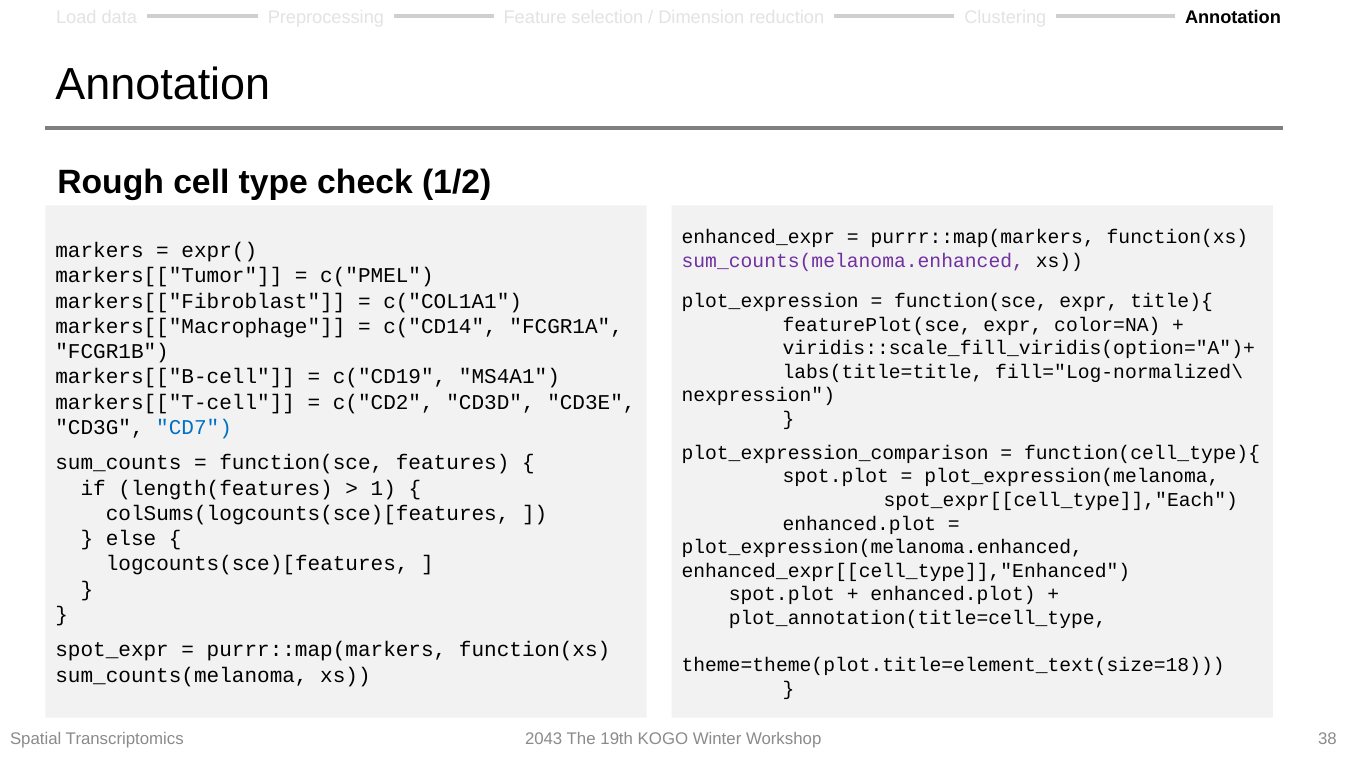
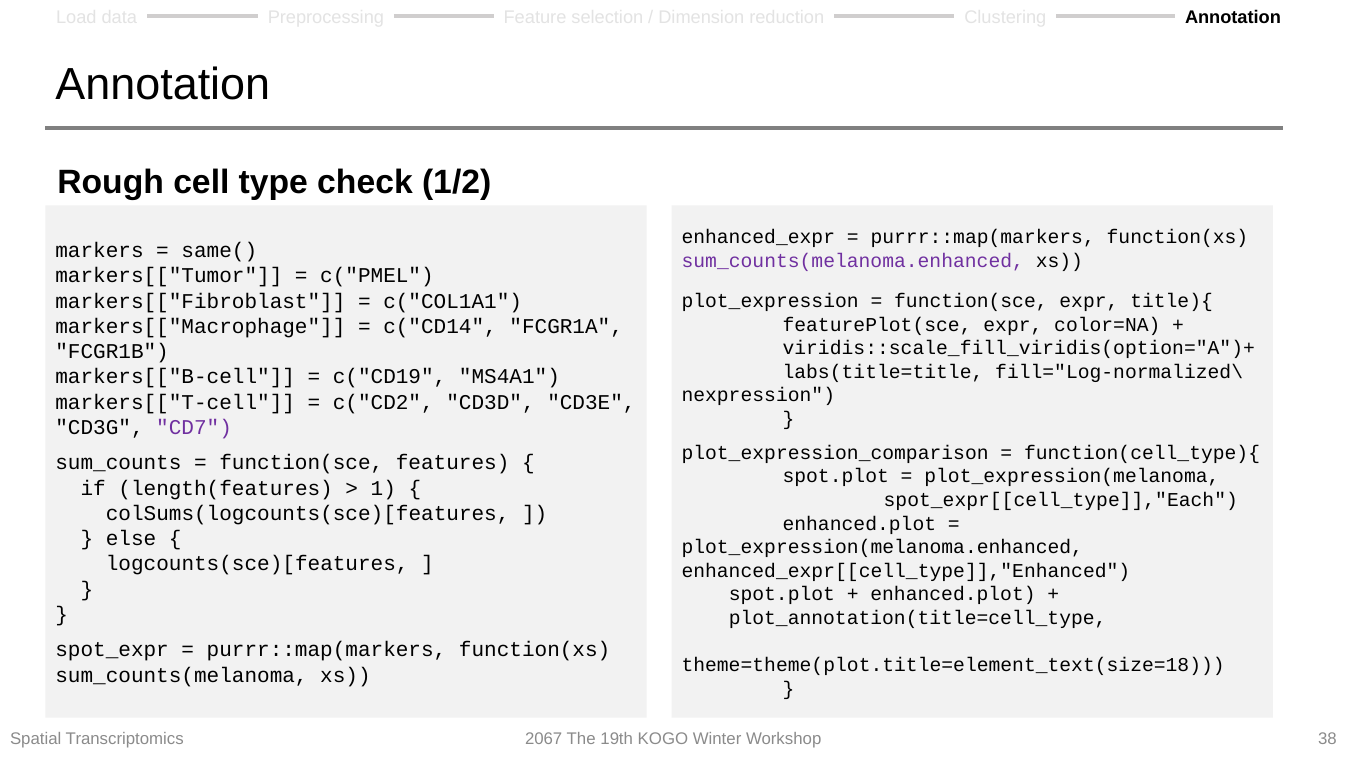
expr(: expr( -> same( (219, 251)
CD7 colour: blue -> purple (194, 427)
2043: 2043 -> 2067 (544, 739)
